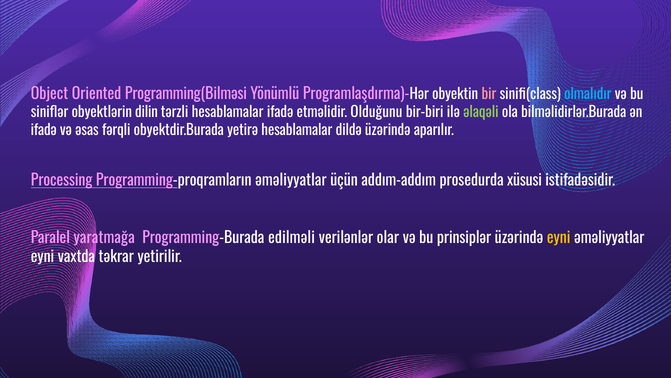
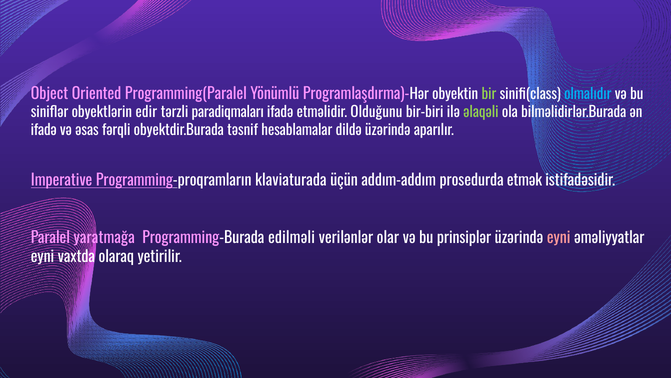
Programming(Bilməsi: Programming(Bilməsi -> Programming(Paralel (186, 94)
bir colour: pink -> light green (489, 94)
dilin: dilin -> edir (146, 112)
tərzli hesablamalar: hesablamalar -> paradiqmaları (228, 112)
yetirə: yetirə -> təsnif (243, 130)
Processing: Processing -> Imperative (62, 180)
Programming-proqramların əməliyyatlar: əməliyyatlar -> klaviaturada (291, 180)
xüsusi: xüsusi -> etmək (524, 180)
eyni colour: yellow -> pink (559, 238)
təkrar: təkrar -> olaraq (116, 257)
